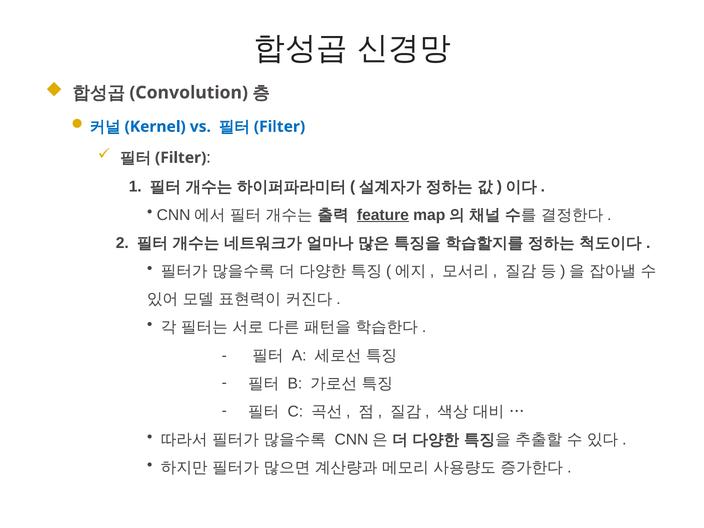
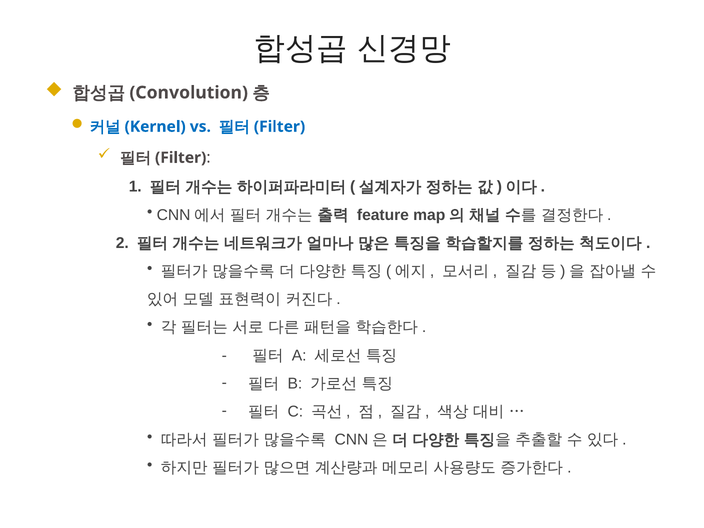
feature underline: present -> none (383, 215)
